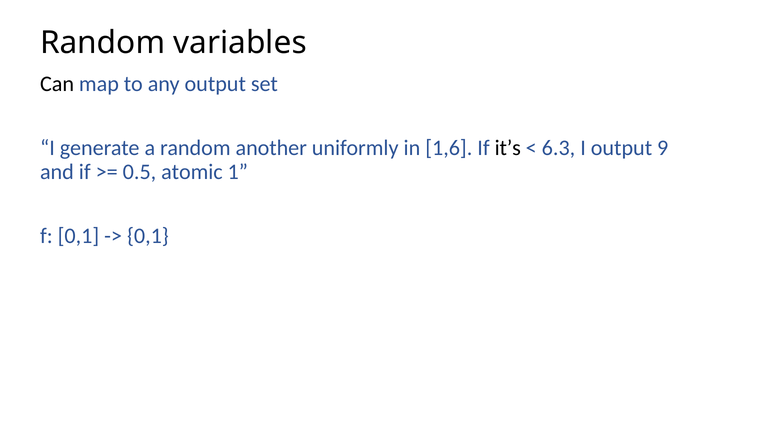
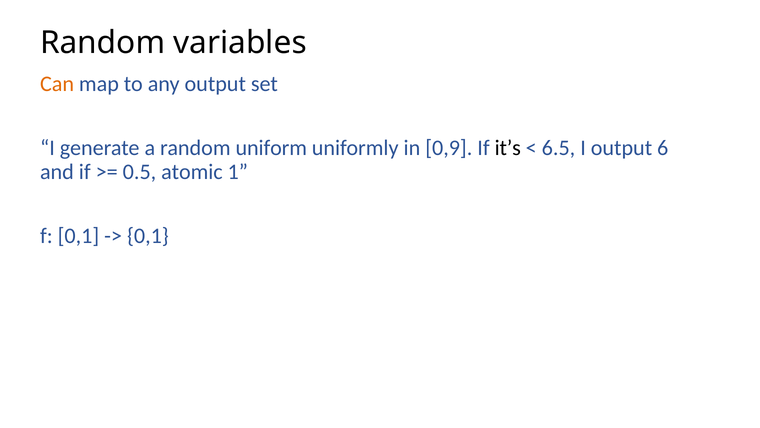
Can colour: black -> orange (57, 84)
another: another -> uniform (271, 148)
1,6: 1,6 -> 0,9 (449, 148)
6.3: 6.3 -> 6.5 (558, 148)
9: 9 -> 6 (663, 148)
